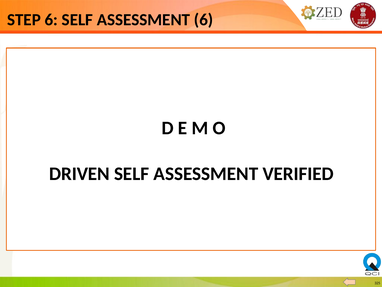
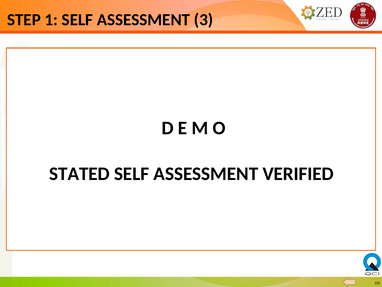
STEP 6: 6 -> 1 (51, 20)
ASSESSMENT 6: 6 -> 3 (204, 20)
DRIVEN: DRIVEN -> STATED (79, 174)
